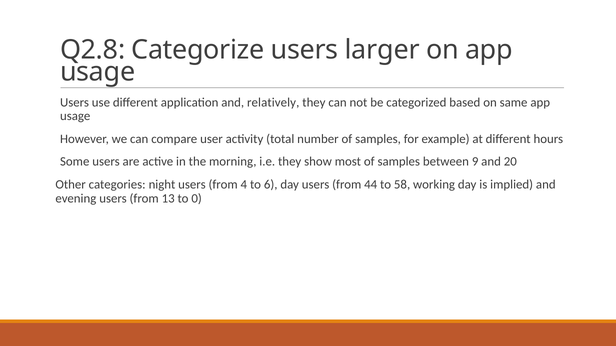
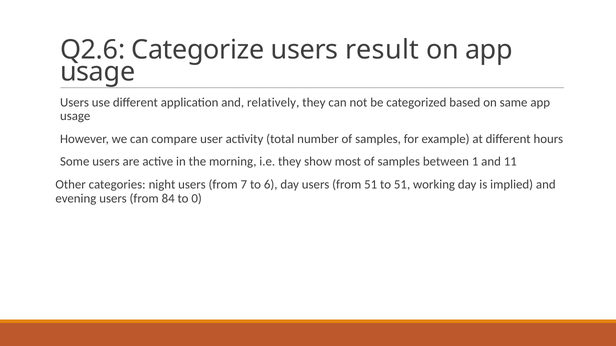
Q2.8: Q2.8 -> Q2.6 (93, 50)
larger: larger -> result (382, 50)
9: 9 -> 1 (475, 162)
20: 20 -> 11 (510, 162)
4: 4 -> 7 (244, 185)
from 44: 44 -> 51 (371, 185)
to 58: 58 -> 51 (402, 185)
13: 13 -> 84 (168, 199)
